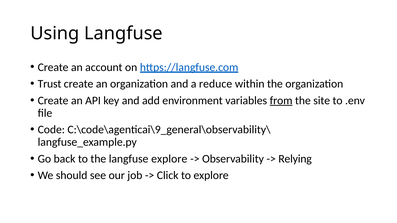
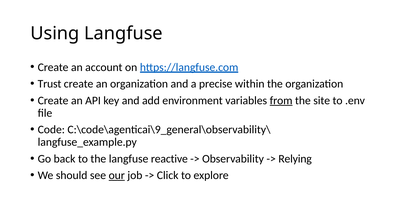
reduce: reduce -> precise (216, 84)
langfuse explore: explore -> reactive (169, 159)
our underline: none -> present (117, 176)
